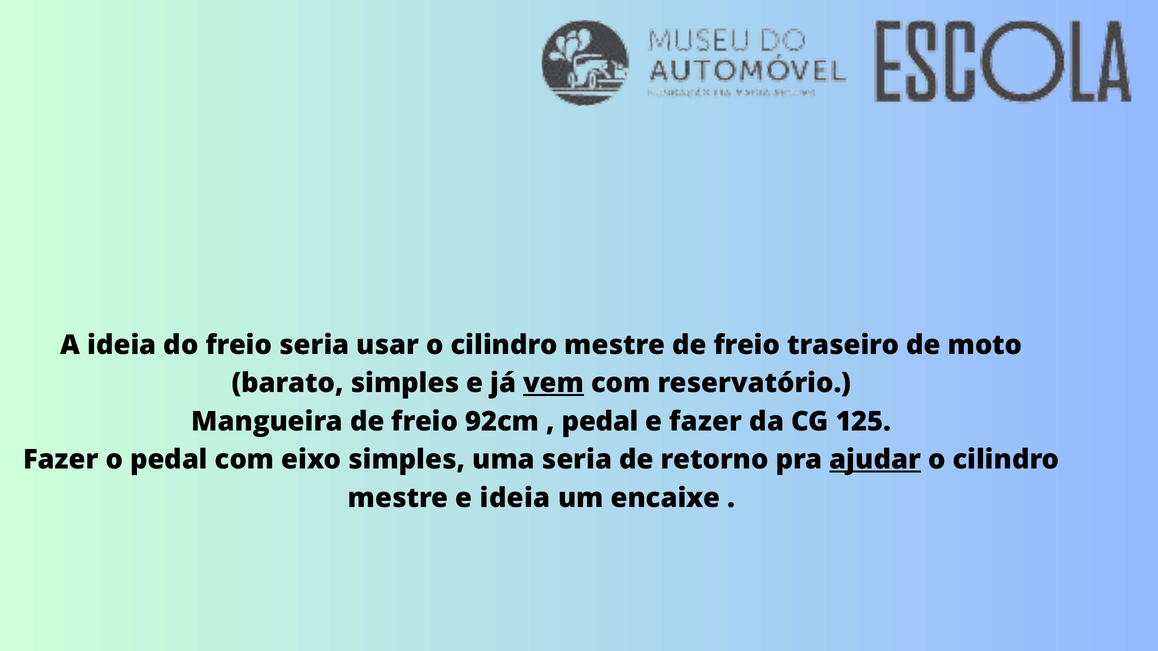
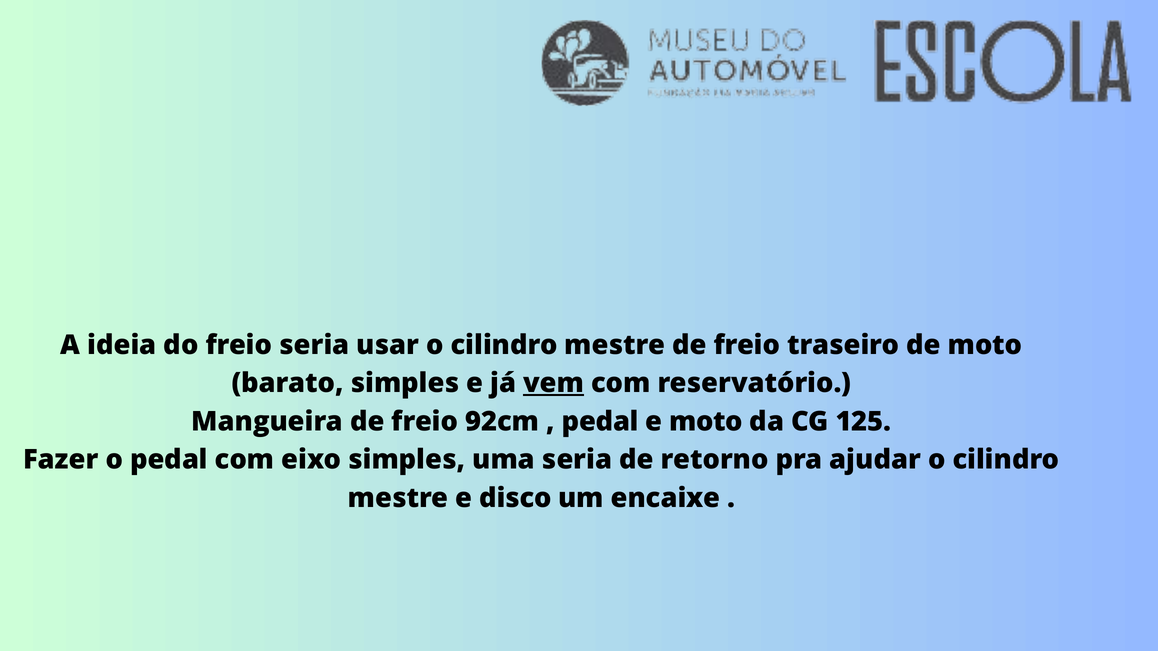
e fazer: fazer -> moto (706, 422)
ajudar underline: present -> none (875, 460)
e ideia: ideia -> disco (515, 498)
